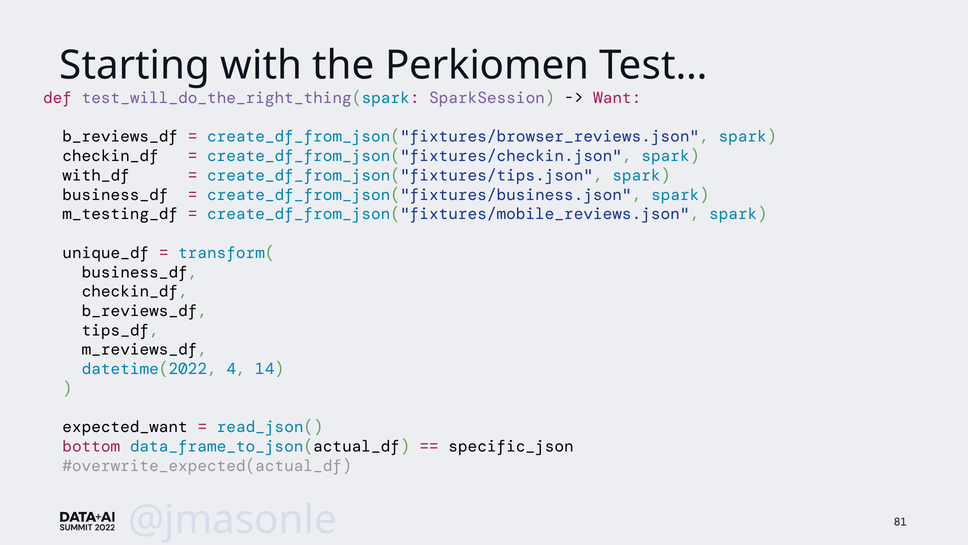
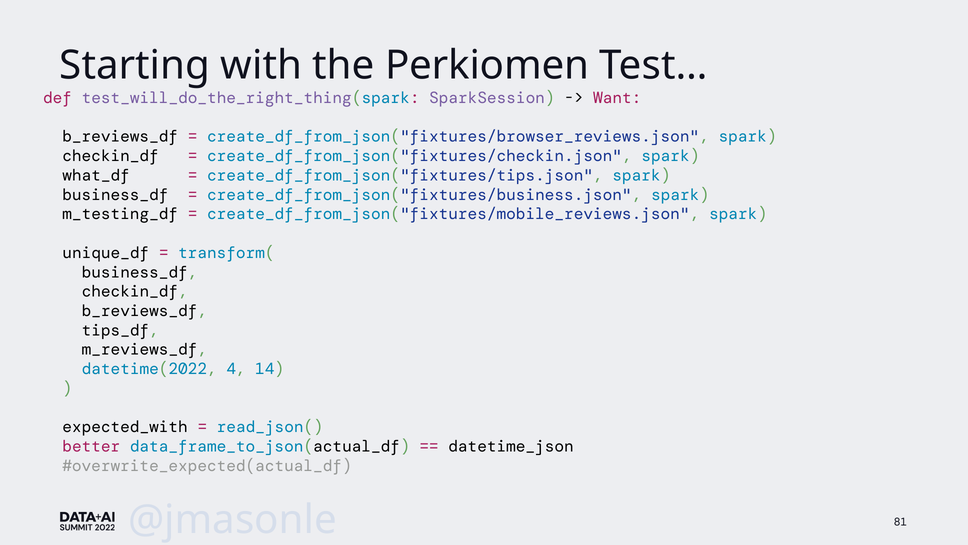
with_df: with_df -> what_df (96, 175)
expected_want: expected_want -> expected_with (125, 427)
bottom: bottom -> better (91, 446)
specific_json: specific_json -> datetime_json (511, 446)
